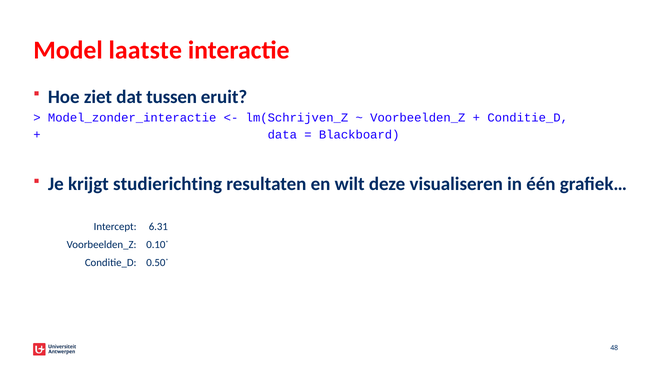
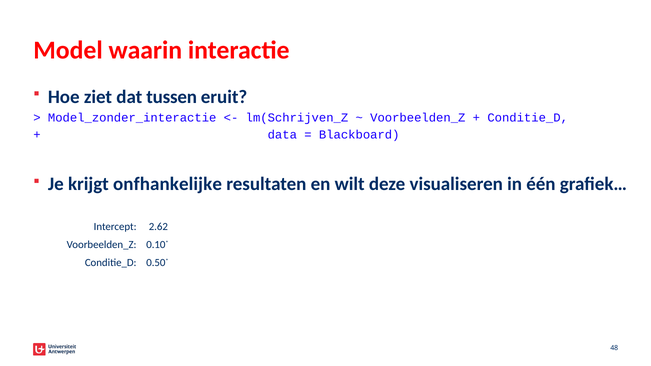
laatste: laatste -> waarin (145, 50)
studierichting: studierichting -> onfhankelijke (167, 184)
6.31: 6.31 -> 2.62 (158, 227)
